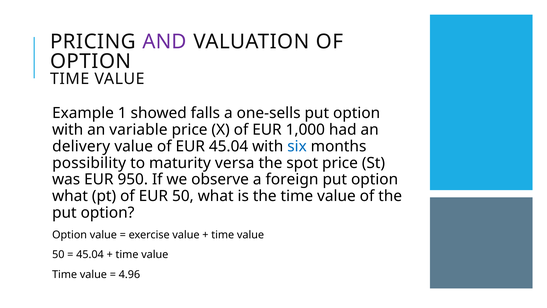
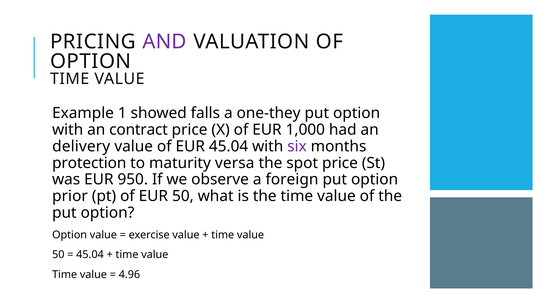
one-sells: one-sells -> one-they (269, 113)
variable: variable -> contract (139, 129)
six colour: blue -> purple (297, 146)
possibility: possibility -> protection (89, 163)
what: what -> prior (70, 196)
